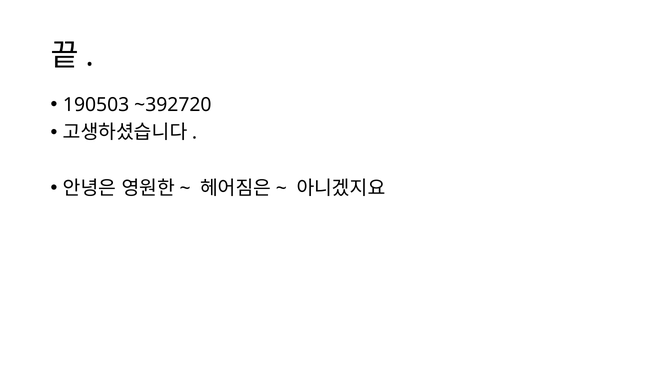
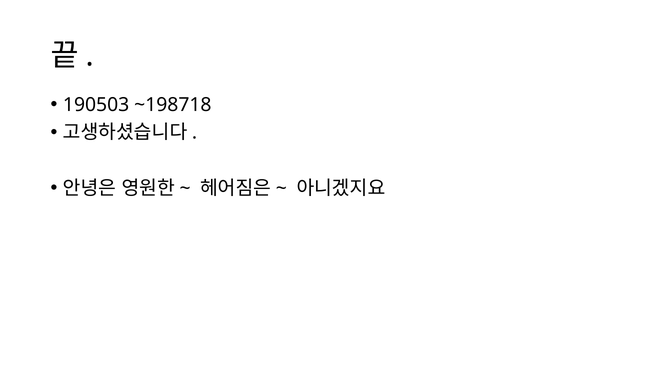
~392720: ~392720 -> ~198718 (173, 105)
